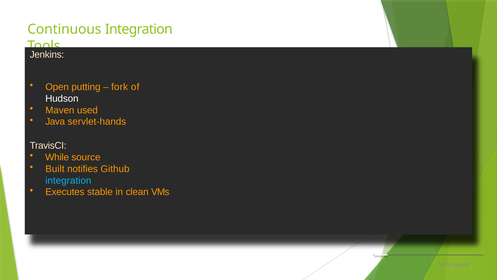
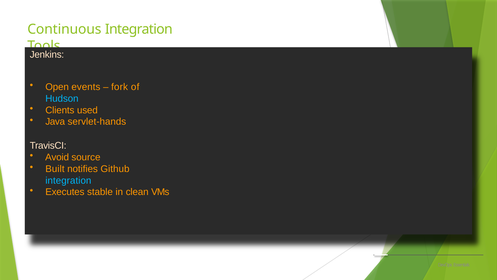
putting: putting -> events (86, 87)
Hudson colour: white -> light blue (62, 98)
Maven: Maven -> Clients (60, 110)
While: While -> Avoid (57, 157)
